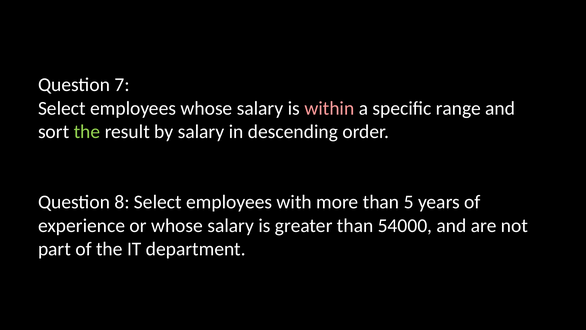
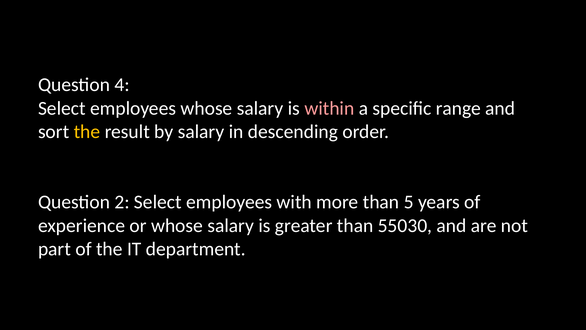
7: 7 -> 4 (122, 85)
the colour: light green -> yellow (87, 132)
8: 8 -> 2 (122, 202)
54000: 54000 -> 55030 (405, 225)
